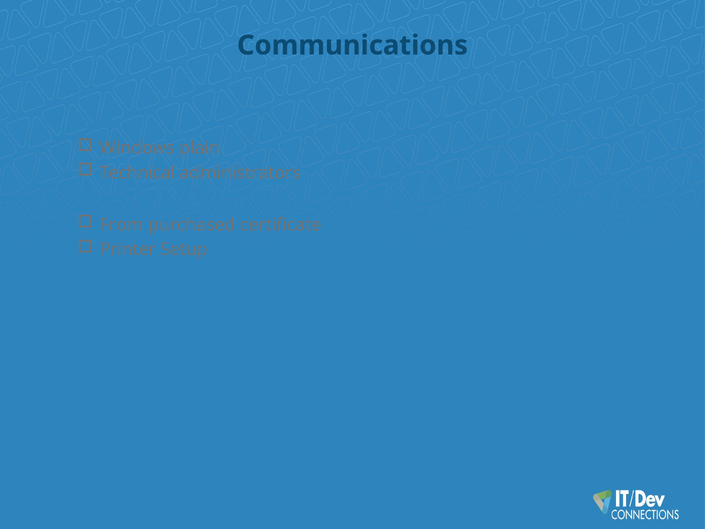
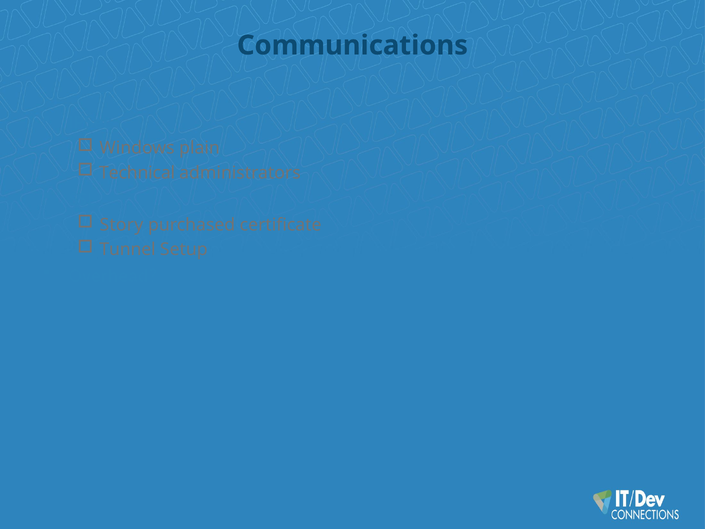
From: From -> Story (121, 225)
Printer: Printer -> Tunnel (128, 250)
